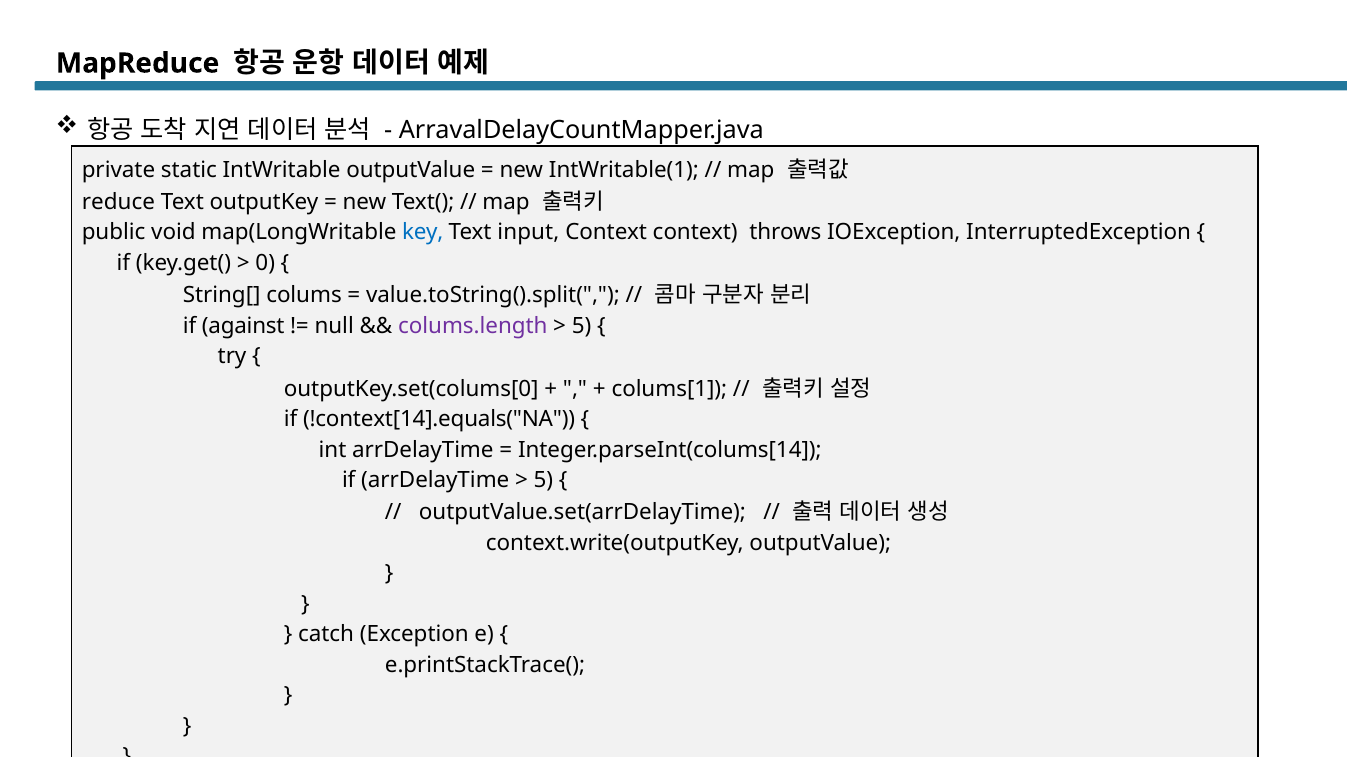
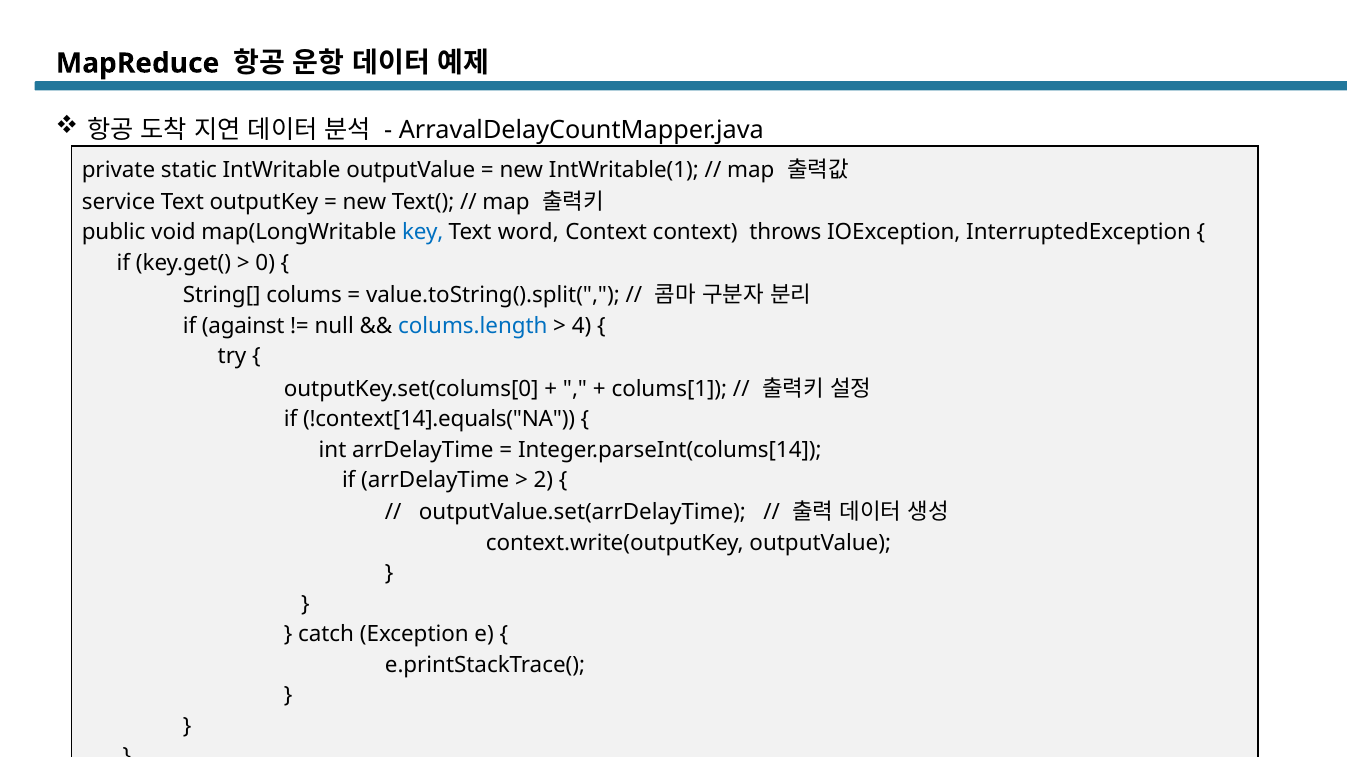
reduce: reduce -> service (119, 202)
input: input -> word (528, 233)
colums.length colour: purple -> blue (473, 326)
5: 5 -> 4 (582, 326)
5: 5 -> 2 (543, 481)
